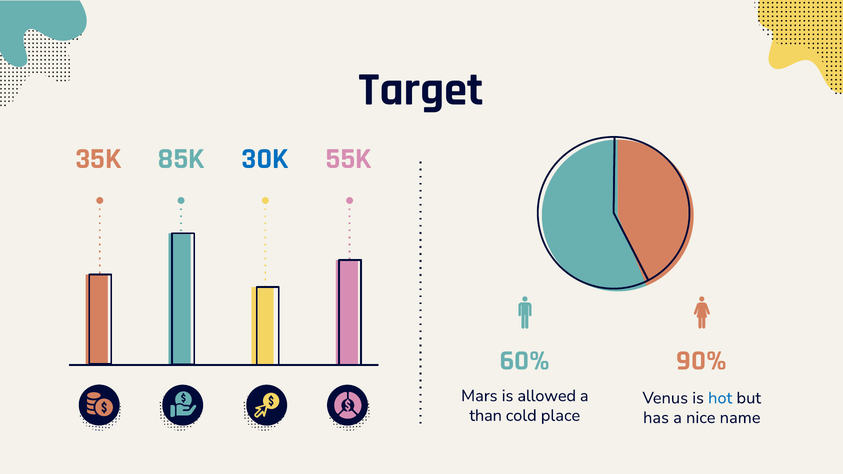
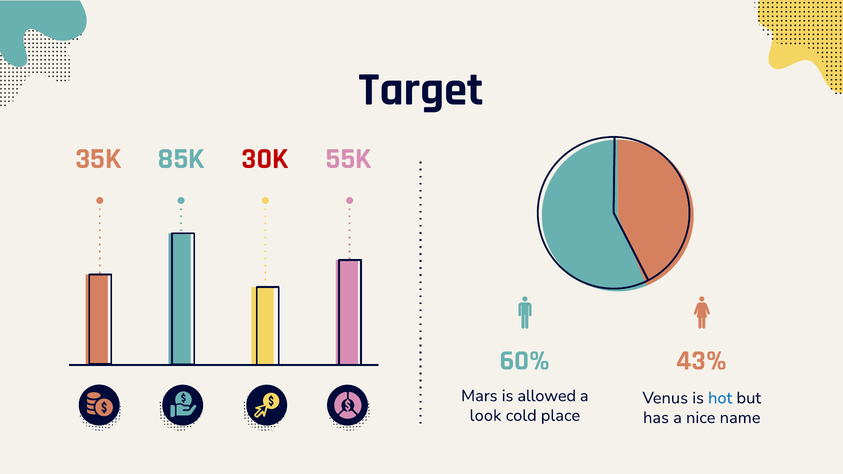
30K colour: blue -> red (265, 159)
90%: 90% -> 43% (702, 360)
than: than -> look (485, 416)
